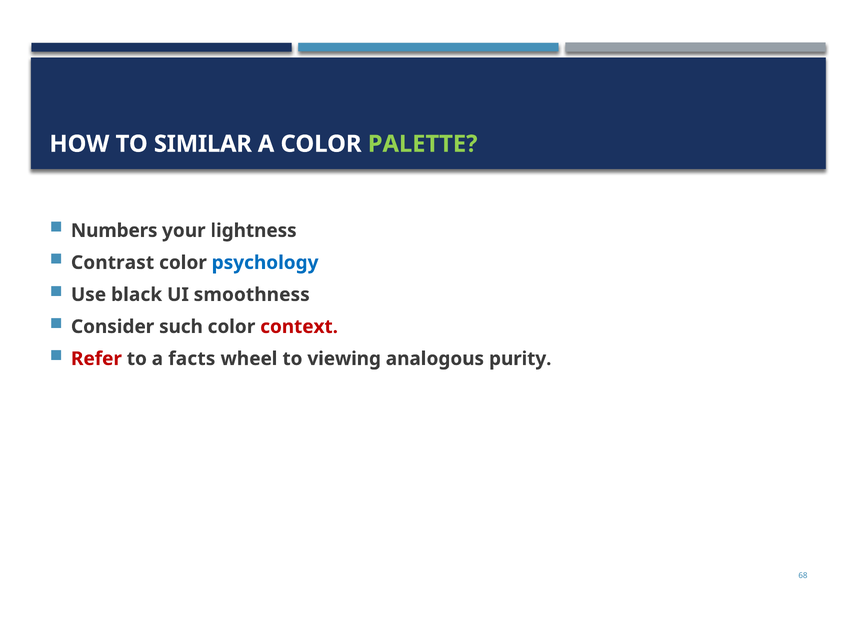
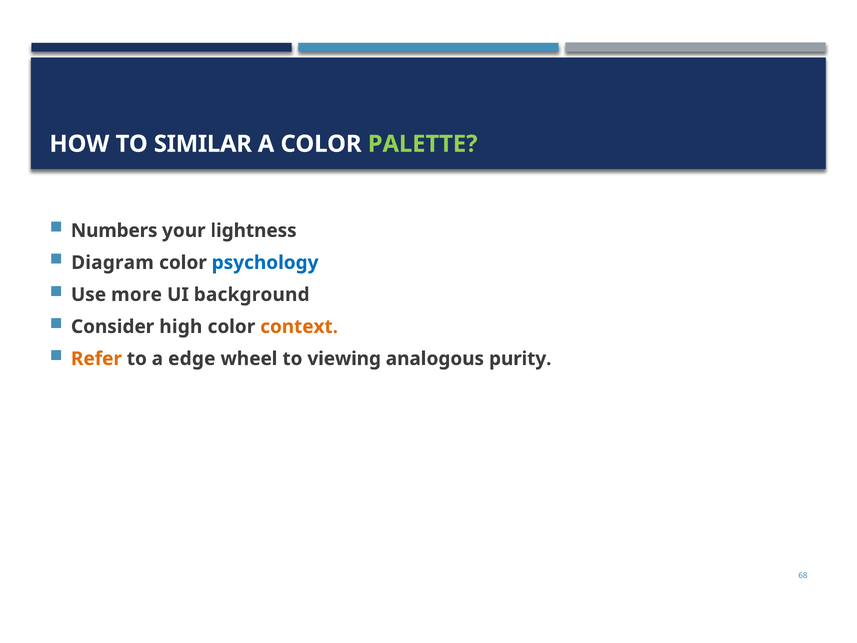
Contrast: Contrast -> Diagram (112, 263)
black: black -> more (137, 295)
smoothness: smoothness -> background (252, 295)
such: such -> high (181, 327)
context colour: red -> orange (299, 327)
Refer colour: red -> orange (96, 359)
facts: facts -> edge (192, 359)
